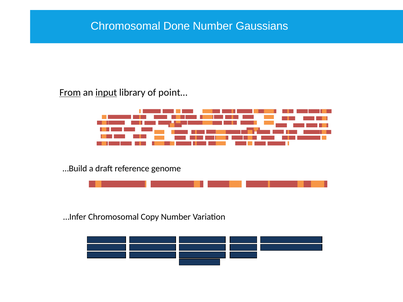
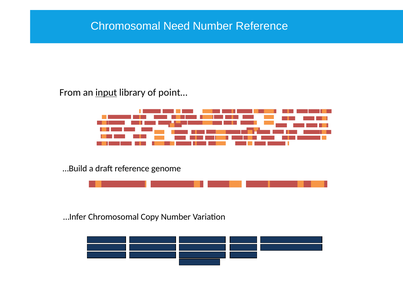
Done: Done -> Need (177, 26)
Number Gaussians: Gaussians -> Reference (262, 26)
From underline: present -> none (70, 93)
